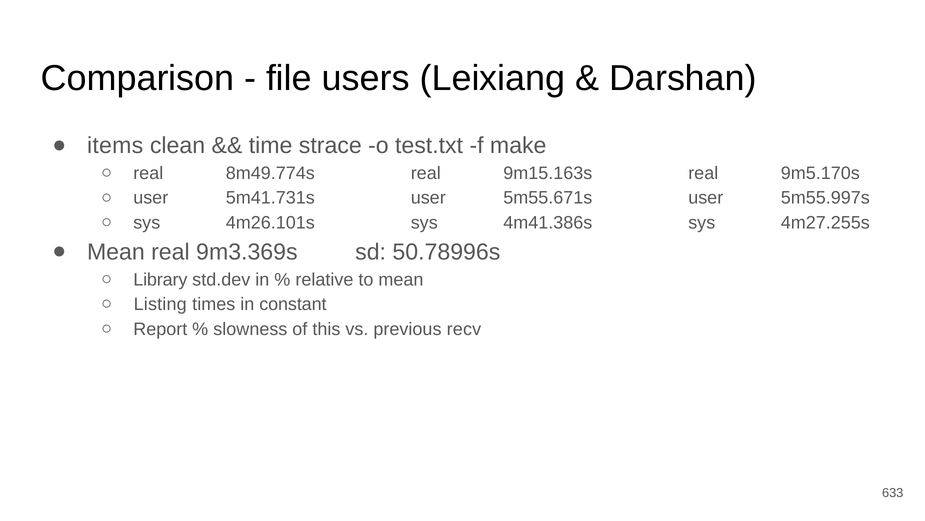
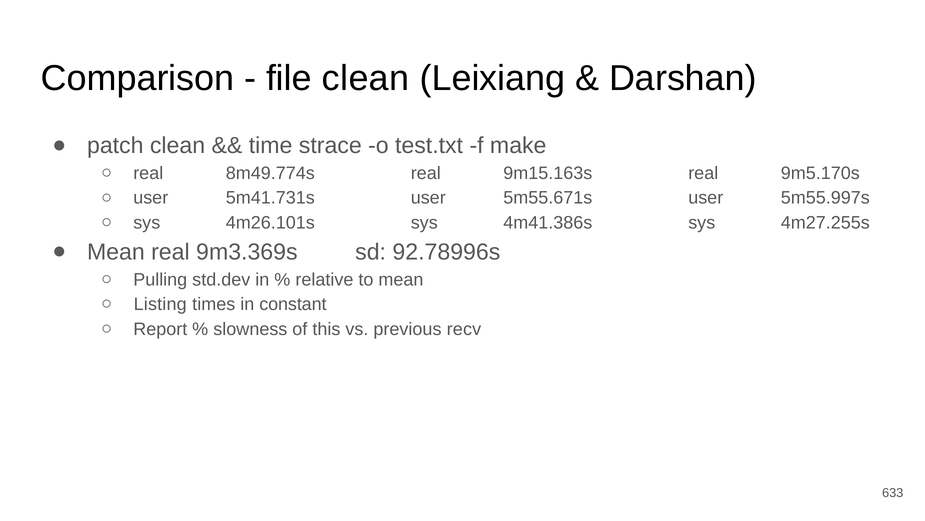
file users: users -> clean (366, 78)
items: items -> patch (115, 145)
50.78996s: 50.78996s -> 92.78996s (446, 252)
Library: Library -> Pulling (160, 279)
